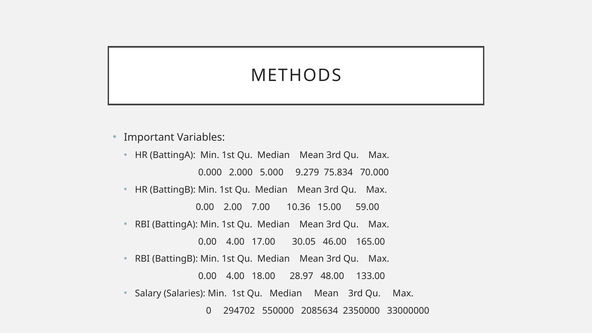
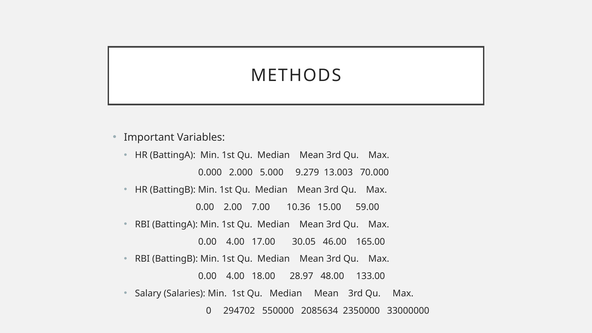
75.834: 75.834 -> 13.003 (338, 173)
